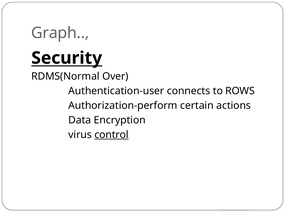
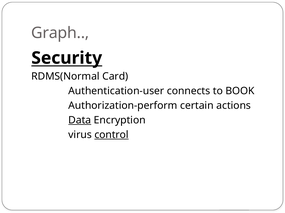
Over: Over -> Card (115, 77)
ROWS: ROWS -> BOOK (240, 91)
Data underline: none -> present (80, 121)
